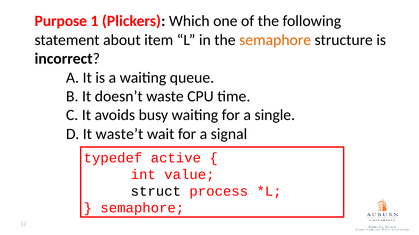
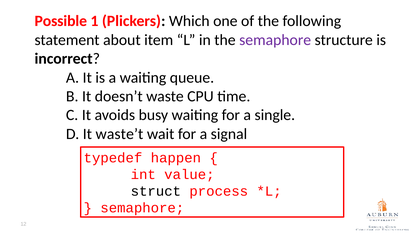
Purpose: Purpose -> Possible (61, 21)
semaphore colour: orange -> purple (275, 40)
active: active -> happen (176, 158)
